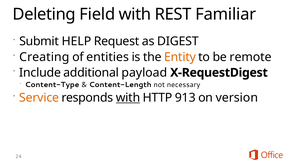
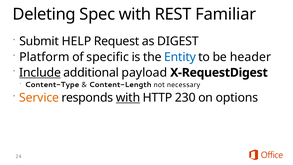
Field: Field -> Spec (97, 14)
Creating: Creating -> Platform (44, 57)
entities: entities -> specific (108, 57)
Entity colour: orange -> blue (180, 57)
remote: remote -> header (250, 57)
Include underline: none -> present (40, 73)
913: 913 -> 230 (185, 98)
version: version -> options (237, 98)
